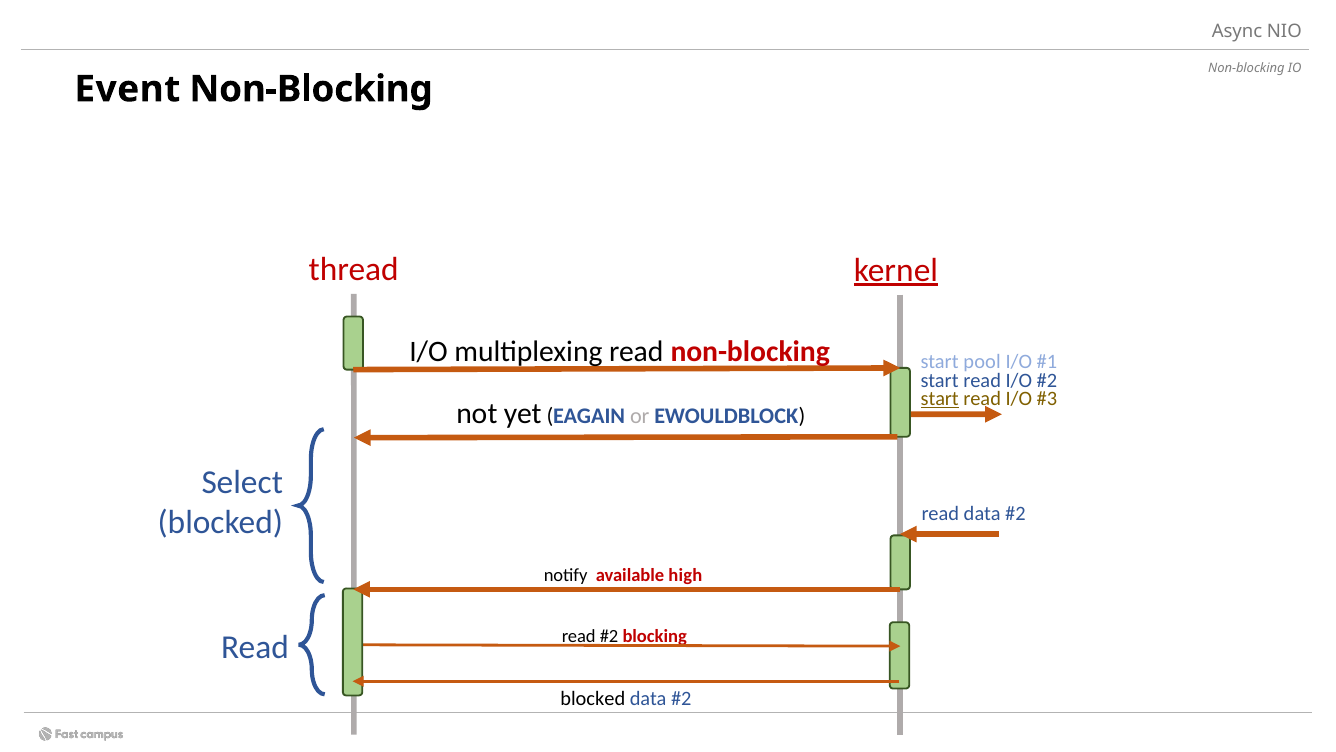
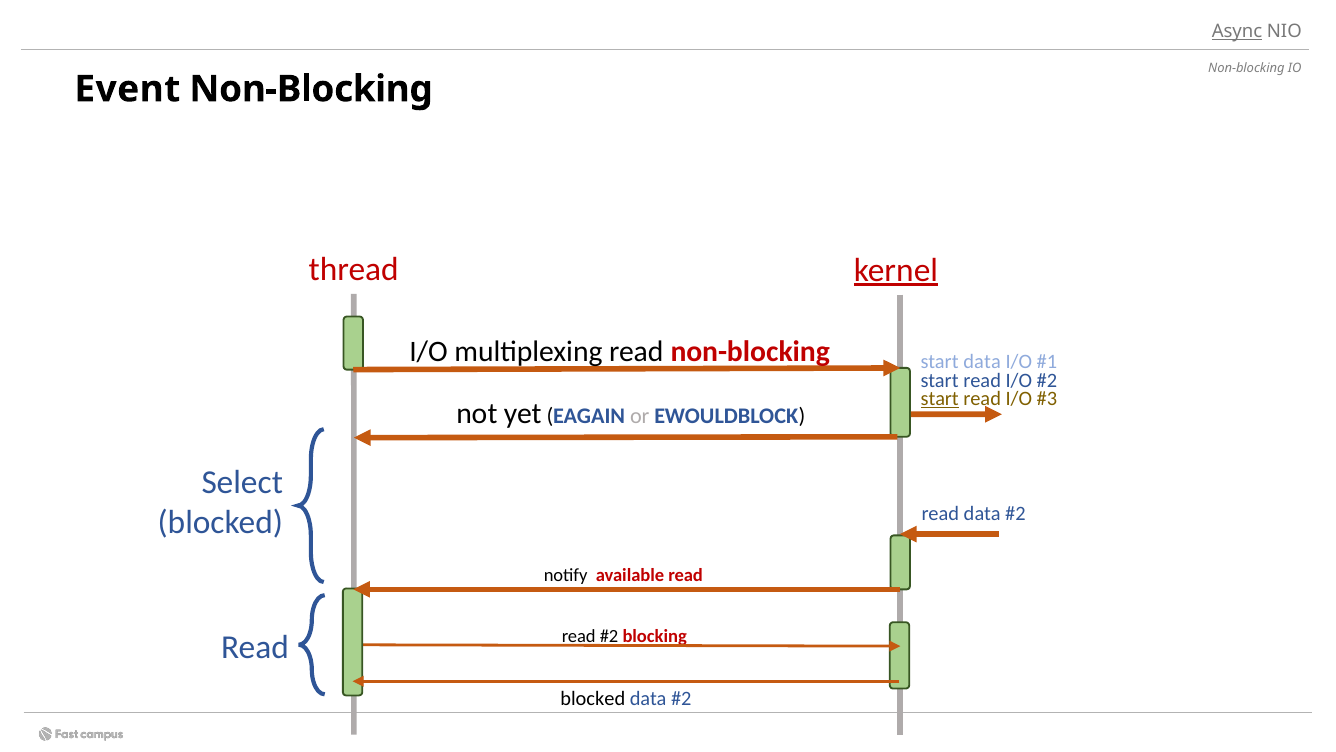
Async underline: none -> present (1237, 32)
start pool: pool -> data (982, 362)
available high: high -> read (686, 575)
